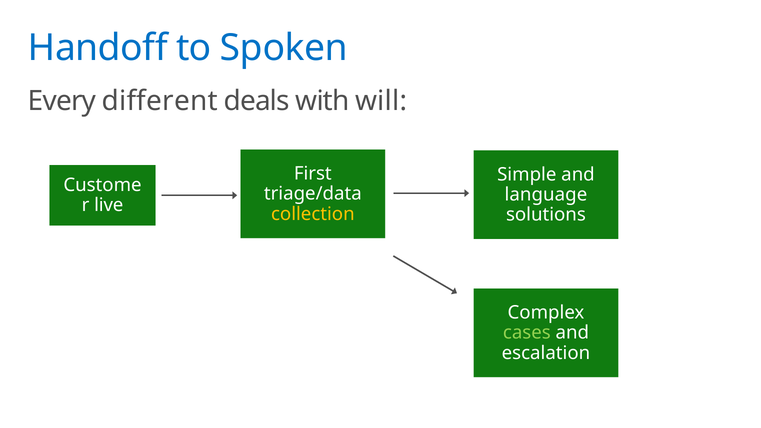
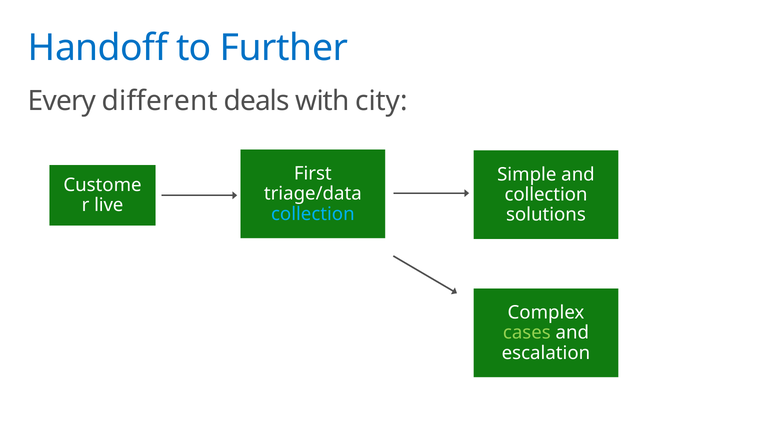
Spoken: Spoken -> Further (284, 48)
will: will -> city (381, 101)
language: language -> collection (546, 195)
collection colour: yellow -> light blue (313, 214)
